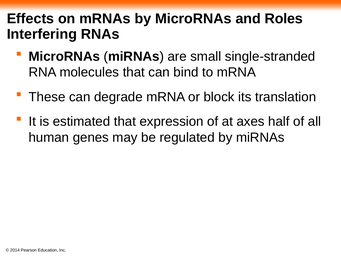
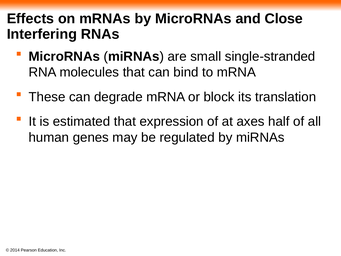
Roles: Roles -> Close (284, 19)
